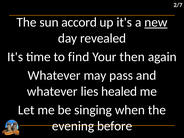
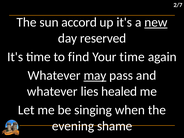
revealed: revealed -> reserved (103, 38)
Your then: then -> time (132, 57)
may underline: none -> present (95, 75)
before: before -> shame (115, 126)
